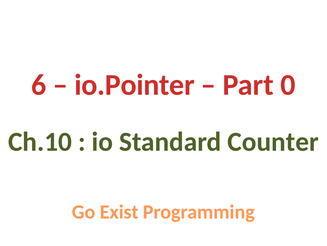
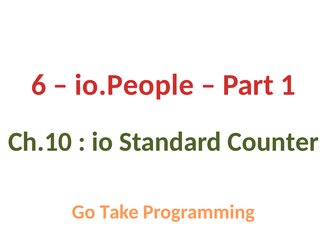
io.Pointer: io.Pointer -> io.People (134, 85)
0: 0 -> 1 (288, 85)
Exist: Exist -> Take (119, 211)
